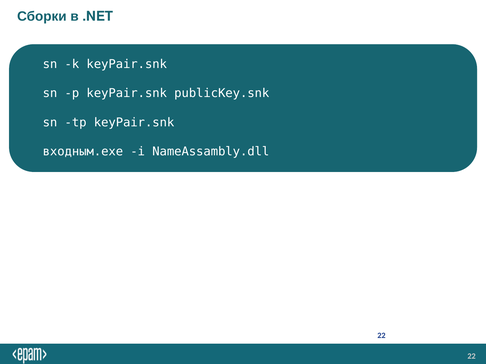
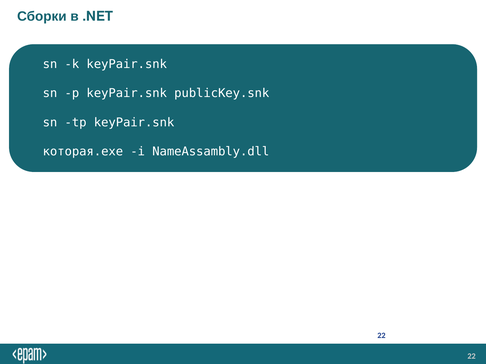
входным.exe: входным.exe -> которая.exe (83, 152)
